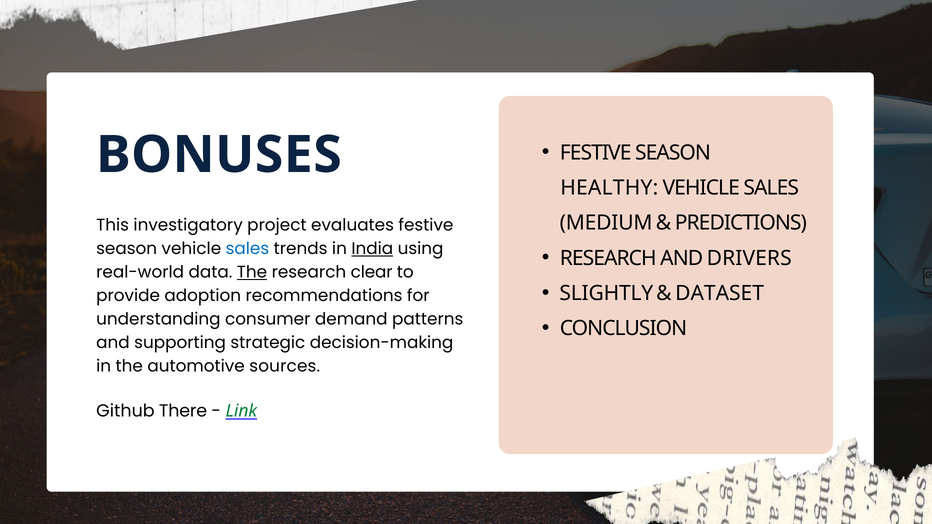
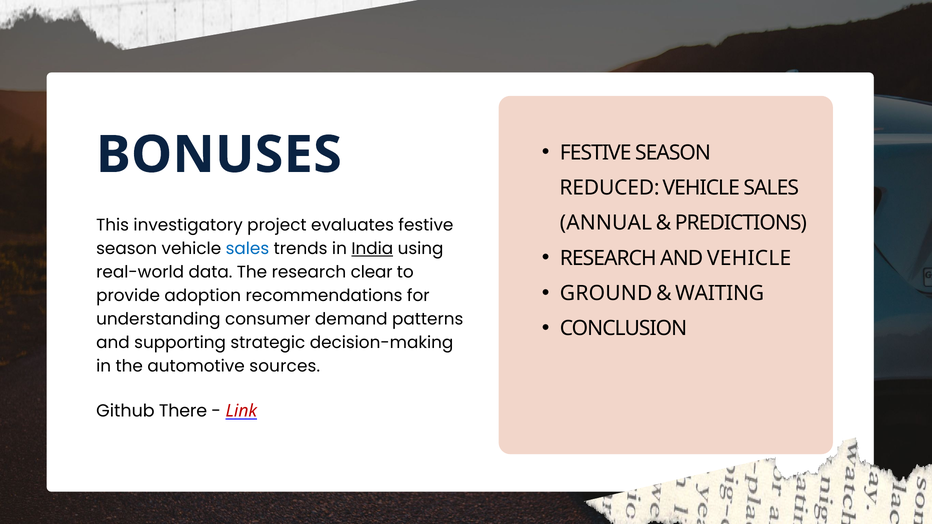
HEALTHY: HEALTHY -> REDUCED (610, 188)
MEDIUM: MEDIUM -> ANNUAL (606, 223)
AND DRIVERS: DRIVERS -> VEHICLE (749, 258)
The underline: present -> none (252, 272)
SLIGHTLY: SLIGHTLY -> GROUND (606, 293)
DATASET: DATASET -> WAITING (720, 293)
Link colour: green -> red (241, 411)
